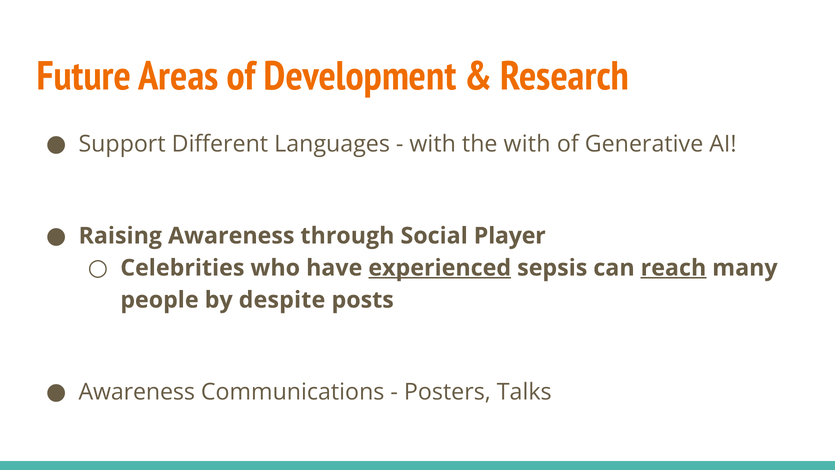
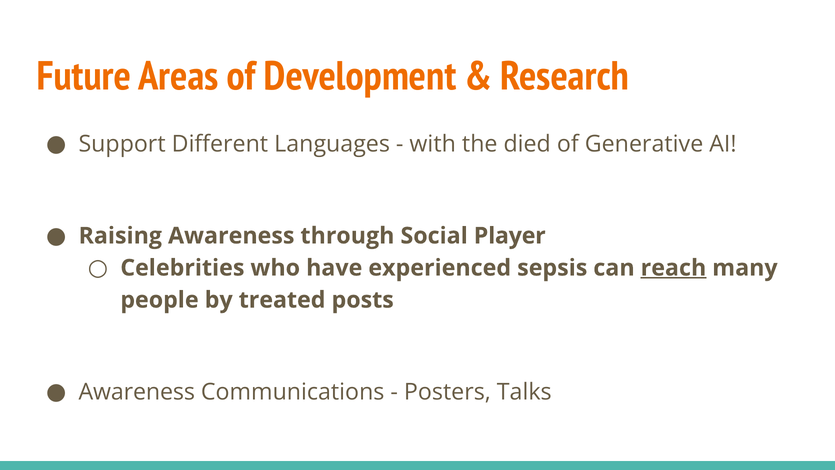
the with: with -> died (527, 144)
experienced underline: present -> none (440, 268)
despite: despite -> treated (282, 300)
